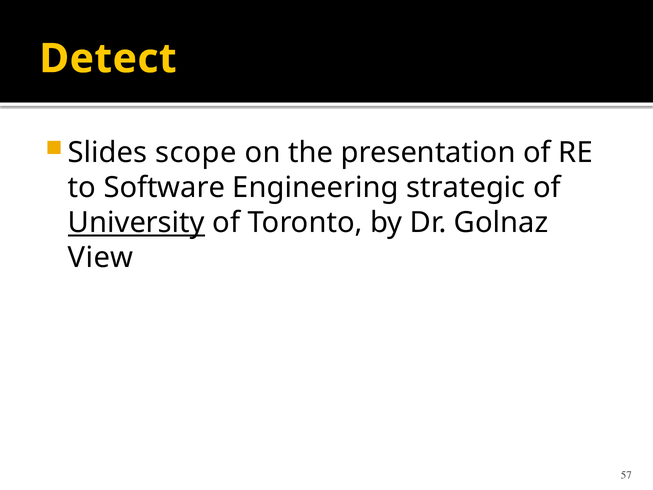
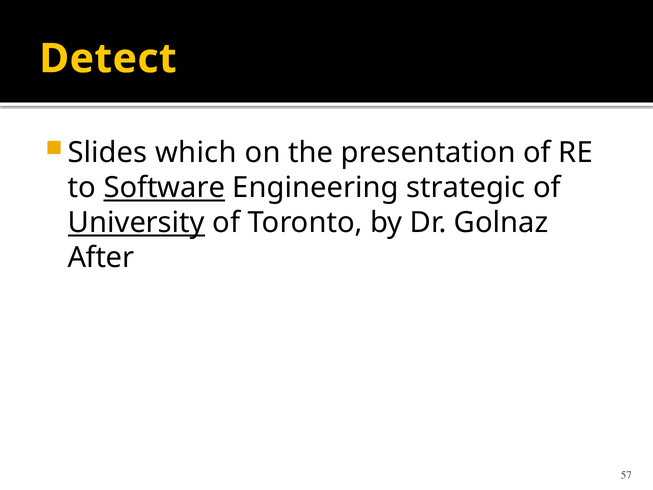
scope: scope -> which (196, 153)
Software underline: none -> present (164, 188)
View: View -> After (101, 258)
